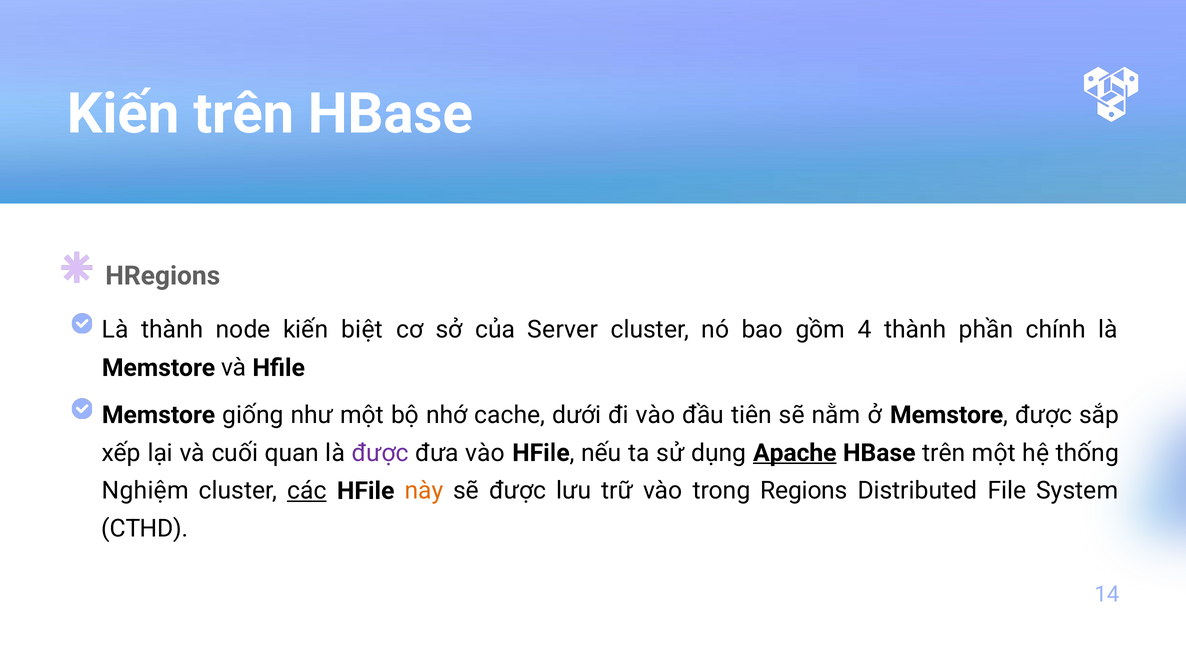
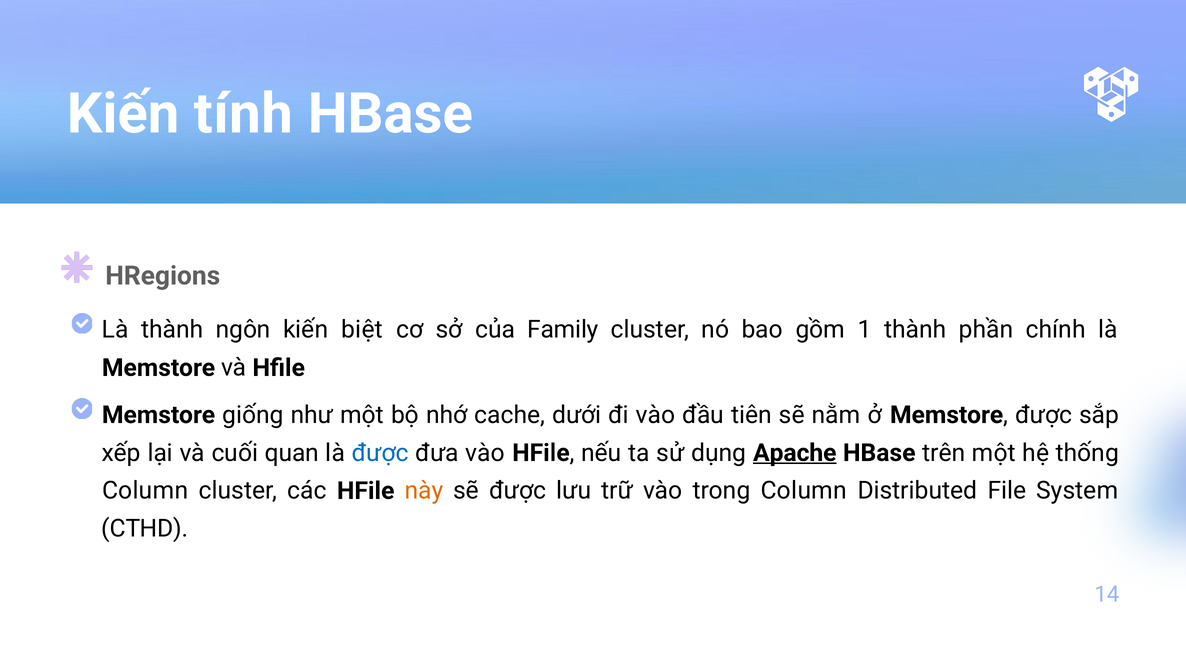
Kiến trên: trên -> tính (243, 114)
node: node -> ngôn (243, 330)
Server: Server -> Family (563, 330)
4: 4 -> 1 (865, 330)
được colour: purple -> blue (380, 453)
Nghiệm: Nghiệm -> Column (145, 491)
các underline: present -> none (307, 491)
trong Regions: Regions -> Column (804, 491)
